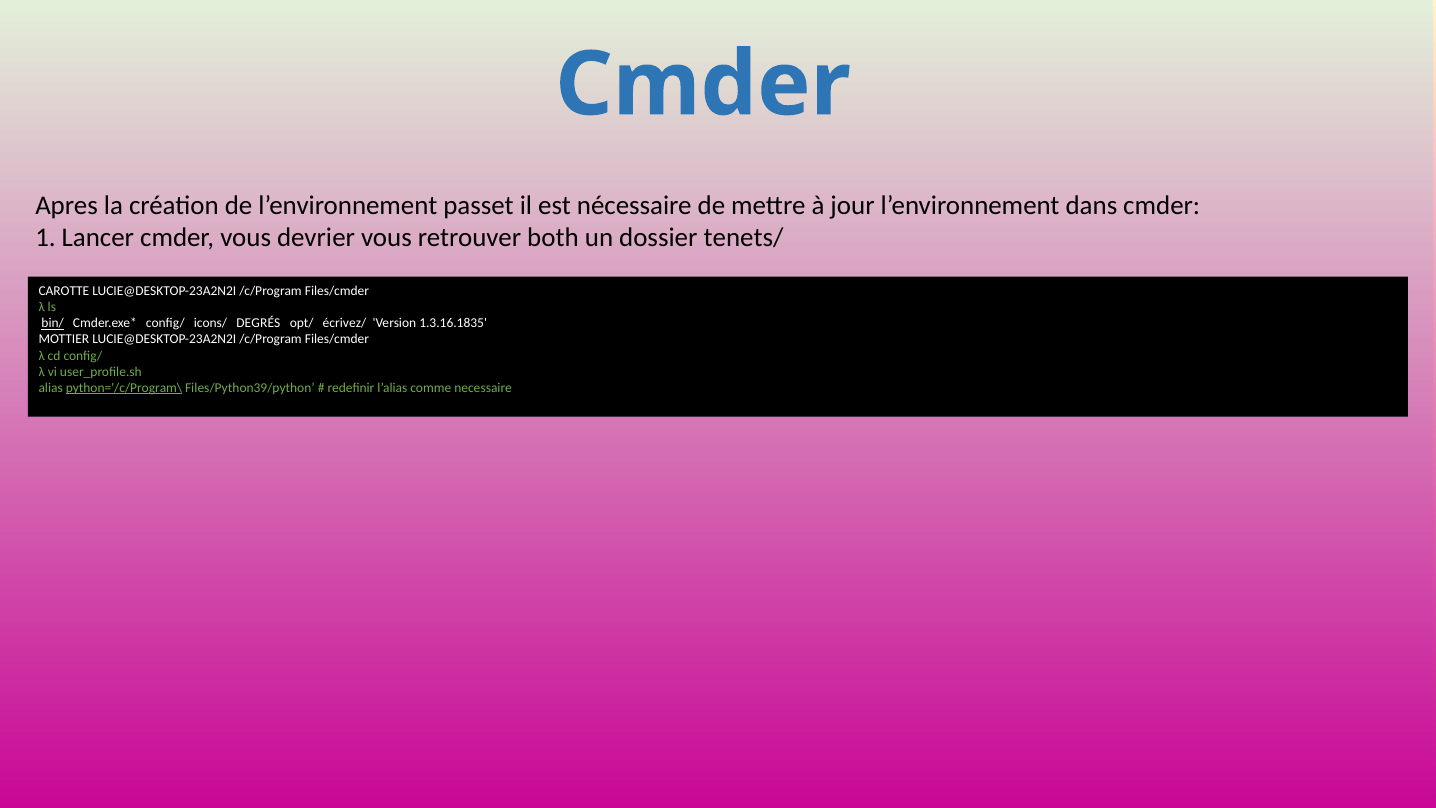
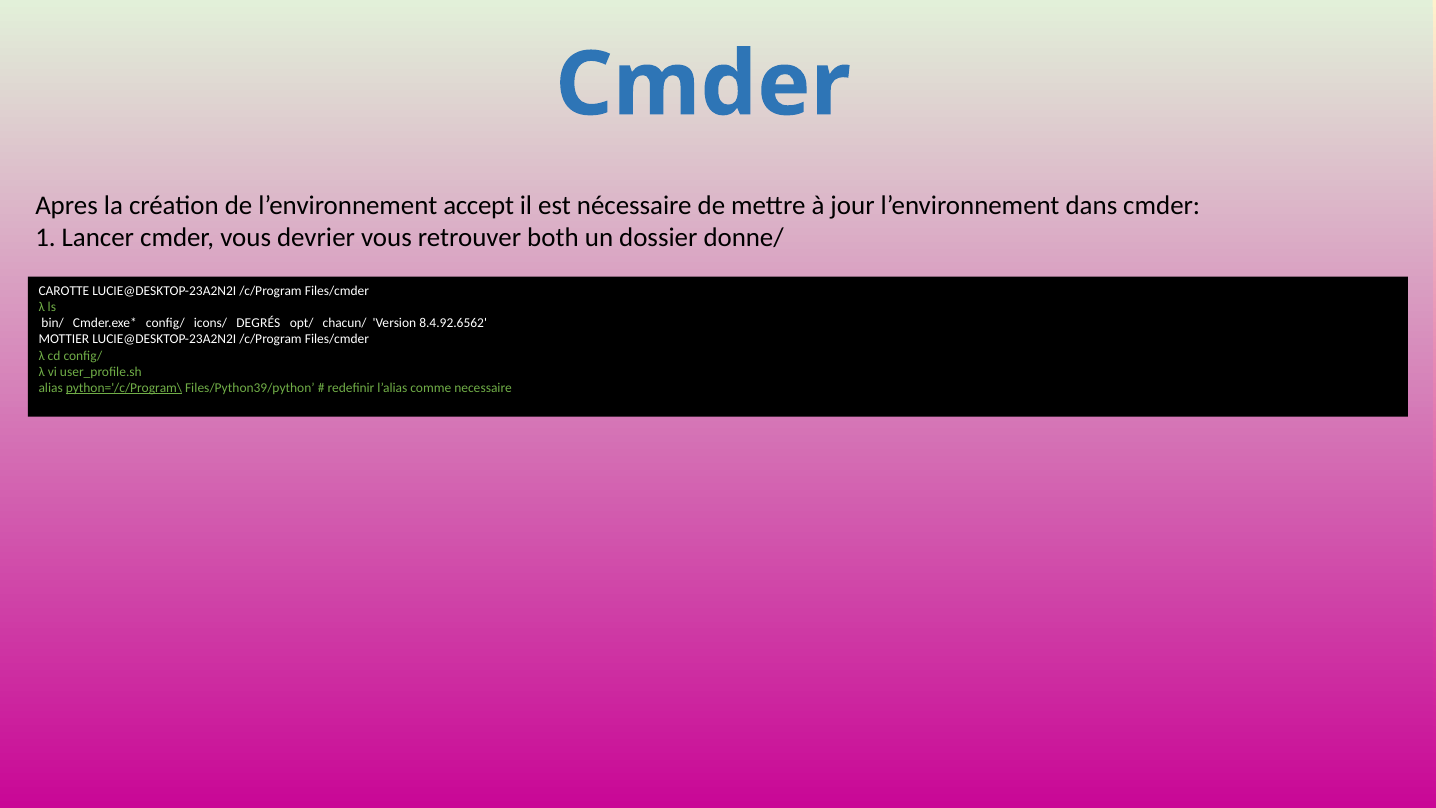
passet: passet -> accept (479, 206)
tenets/: tenets/ -> donne/ (744, 238)
bin/ underline: present -> none (53, 323)
écrivez/: écrivez/ -> chacun/ (345, 323)
1.3.16.1835: 1.3.16.1835 -> 8.4.92.6562 (453, 323)
